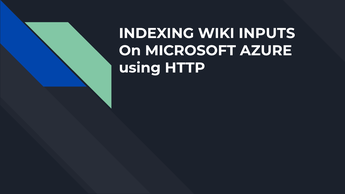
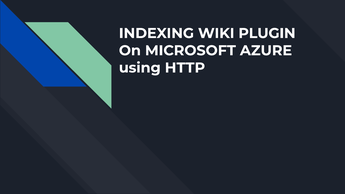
INPUTS: INPUTS -> PLUGIN (267, 33)
